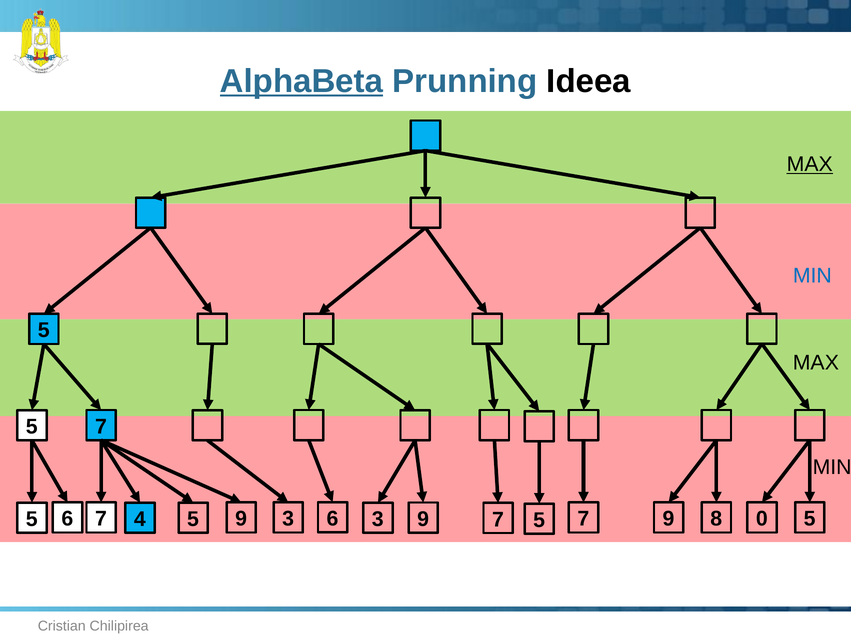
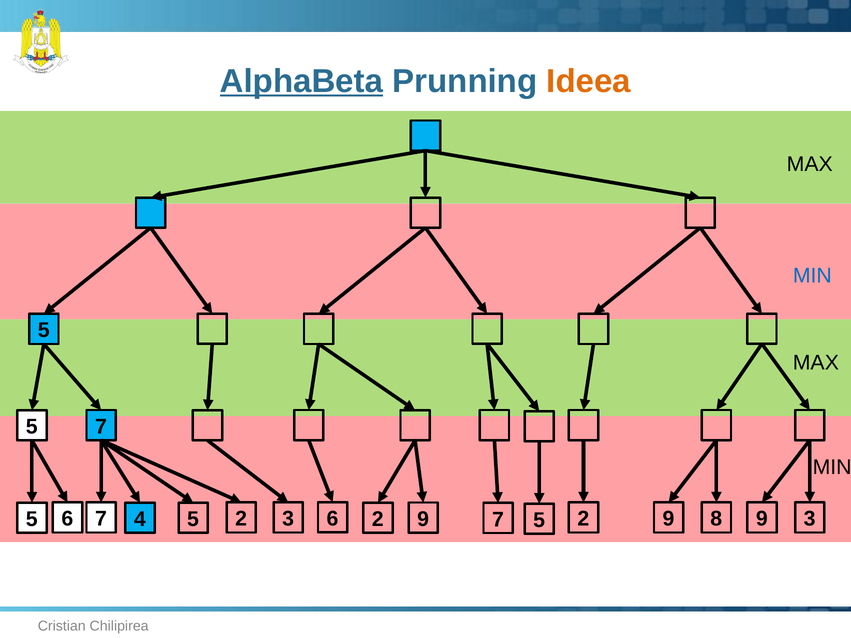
Ideea colour: black -> orange (589, 81)
MAX underline: present -> none (810, 164)
7 3 7: 7 -> 2 (583, 519)
4 9: 9 -> 2 (241, 519)
5 3: 3 -> 2 (378, 519)
9 0: 0 -> 9 (762, 519)
9 5: 5 -> 3 (810, 519)
